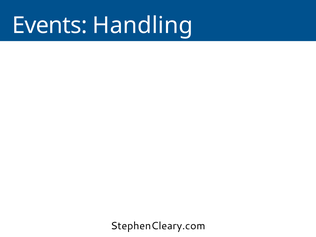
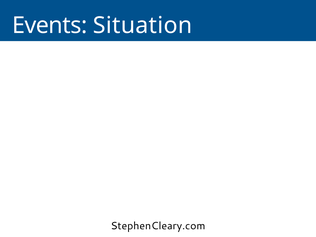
Events Handling: Handling -> Situation (143, 26)
